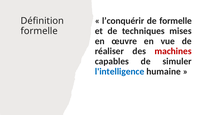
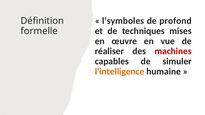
l’conquérir: l’conquérir -> l’symboles (123, 21)
de formelle: formelle -> profond (176, 21)
l'intelligence colour: blue -> orange (120, 72)
